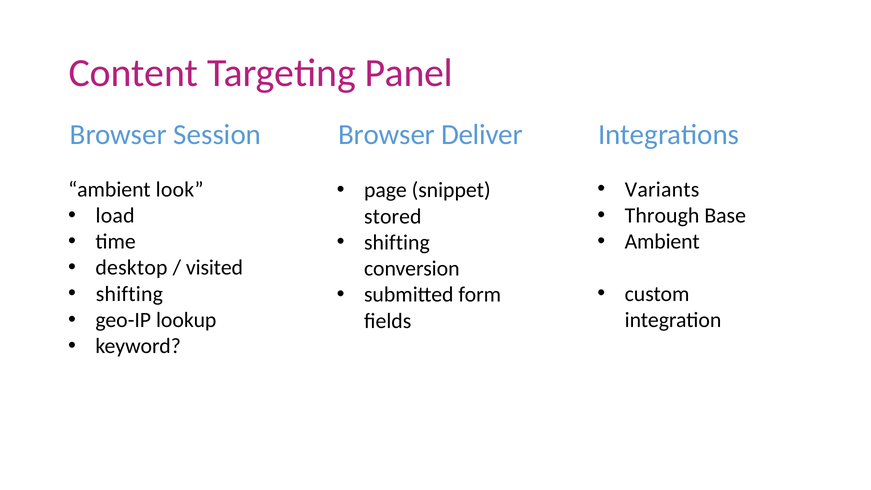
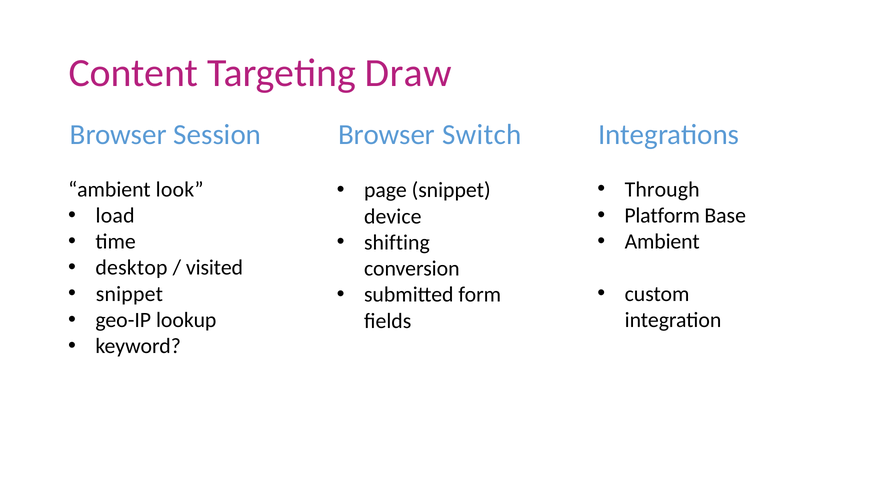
Panel: Panel -> Draw (408, 73)
Deliver: Deliver -> Switch (482, 135)
Variants: Variants -> Through (662, 189)
Through: Through -> Platform (662, 215)
stored: stored -> device (393, 216)
shifting: shifting -> snippet (129, 294)
